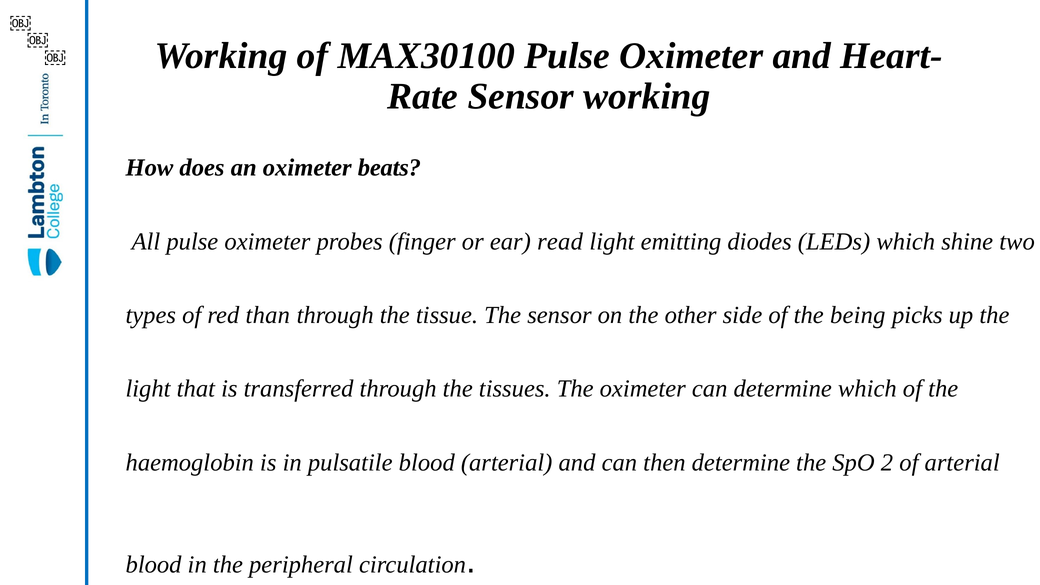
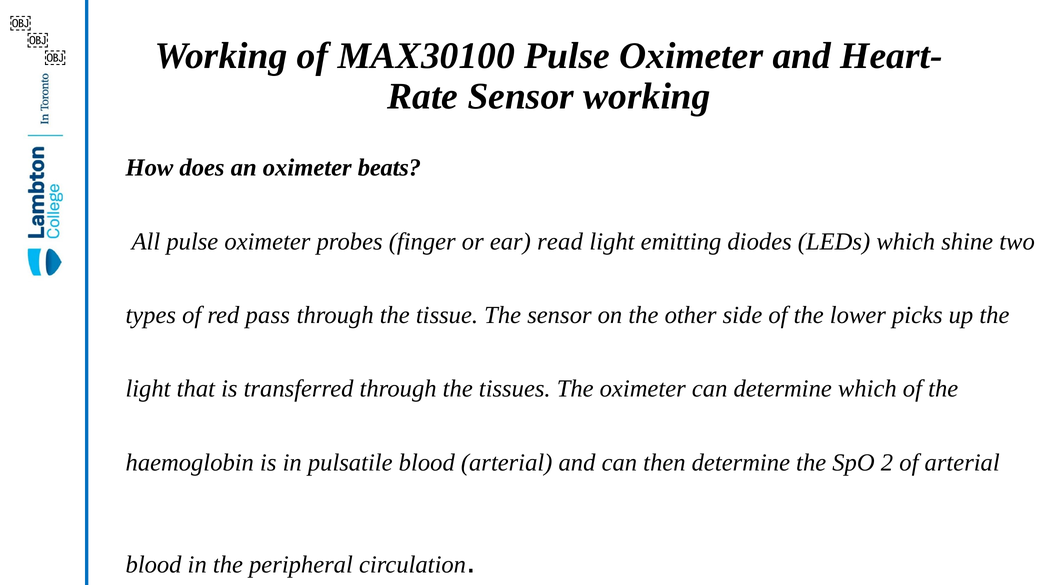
than: than -> pass (268, 315)
being: being -> lower (858, 315)
